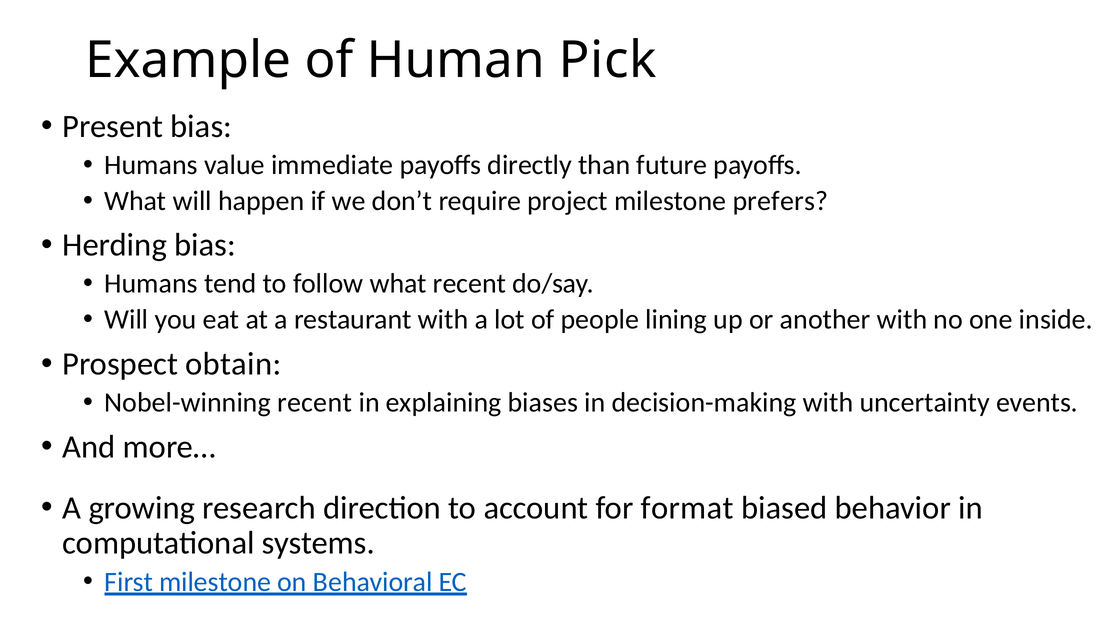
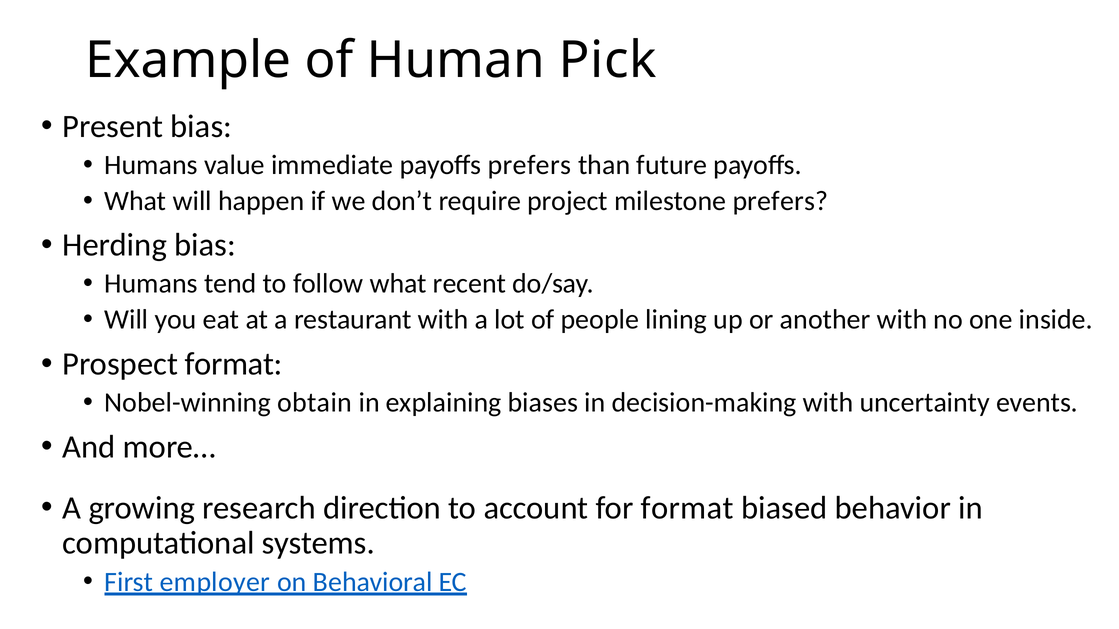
payoffs directly: directly -> prefers (529, 165)
Prospect obtain: obtain -> format (234, 364)
Nobel-winning recent: recent -> obtain (315, 403)
First milestone: milestone -> employer (215, 582)
